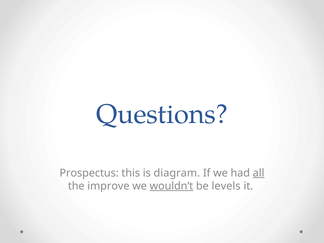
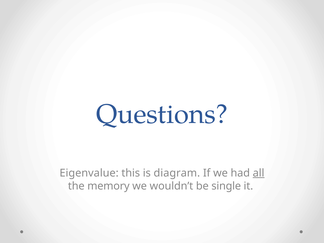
Prospectus: Prospectus -> Eigenvalue (89, 173)
improve: improve -> memory (108, 186)
wouldn’t underline: present -> none (171, 186)
levels: levels -> single (226, 186)
